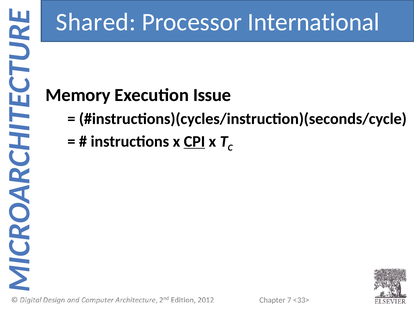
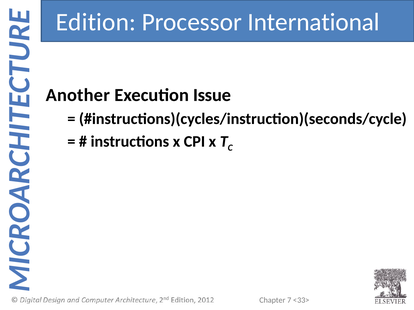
Shared: Shared -> Edition (96, 22)
Memory: Memory -> Another (78, 95)
CPI underline: present -> none (194, 142)
